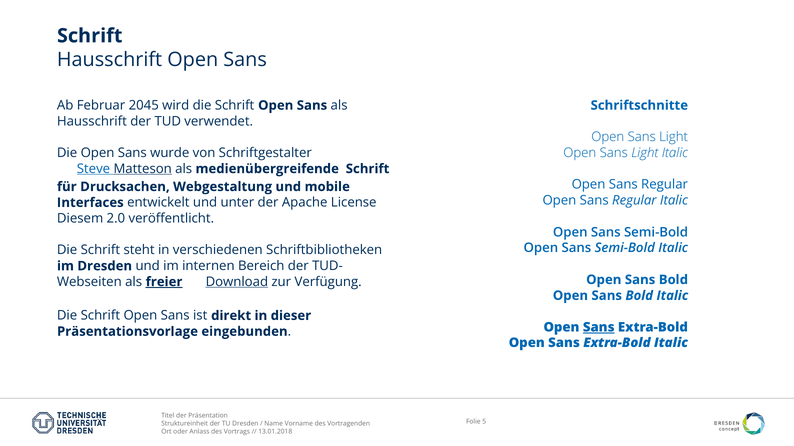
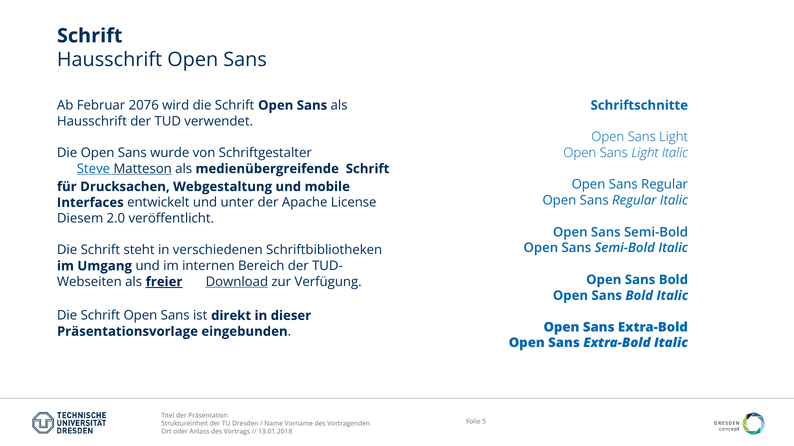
2045: 2045 -> 2076 (144, 106)
im Dresden: Dresden -> Umgang (105, 266)
Sans underline: present -> none (599, 328)
